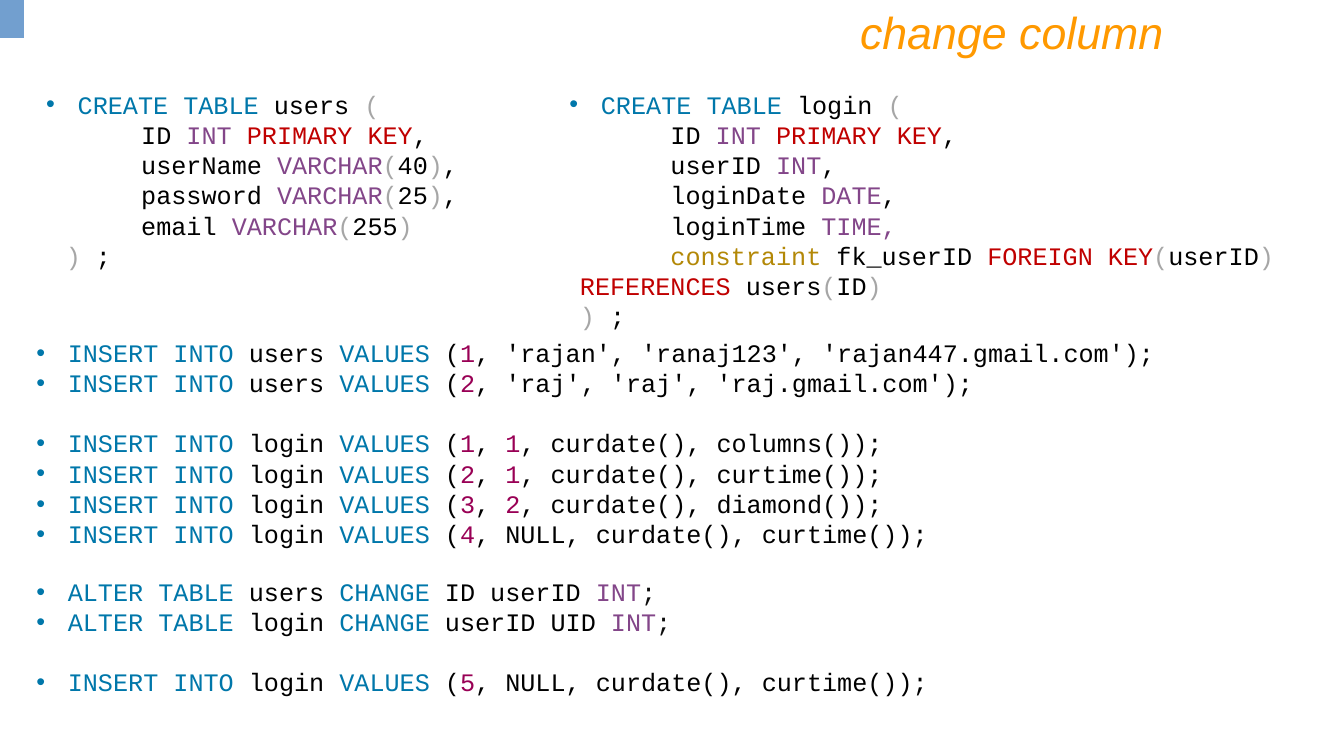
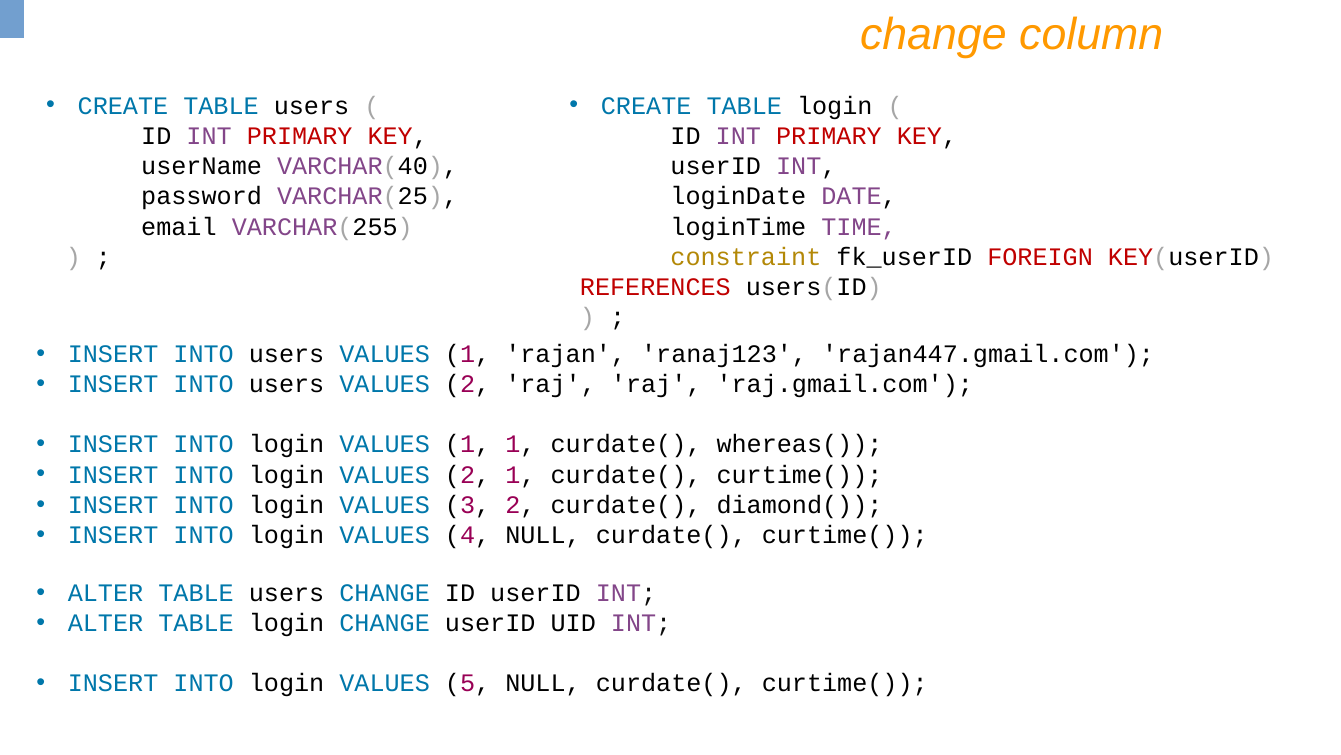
columns(: columns( -> whereas( (800, 444)
